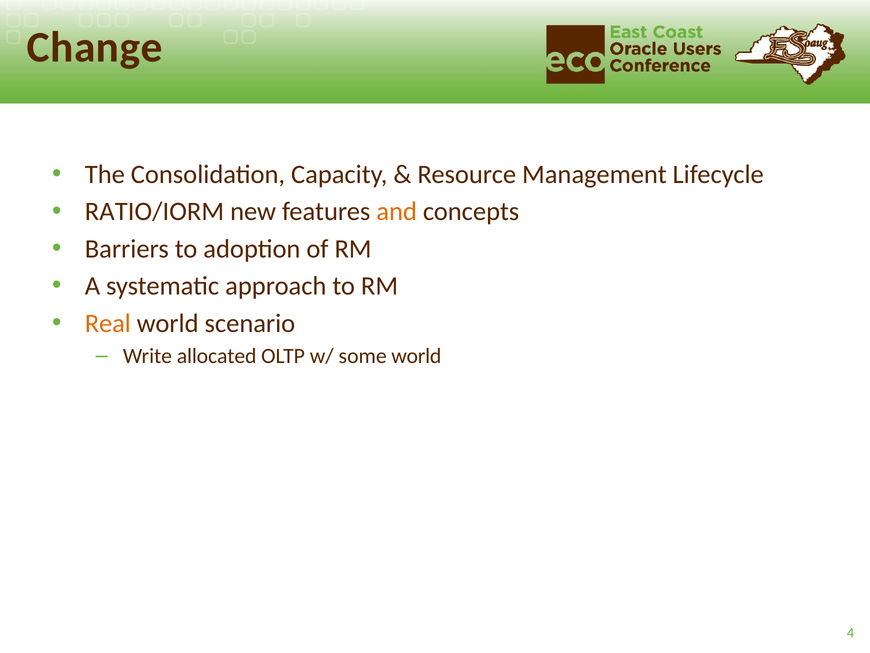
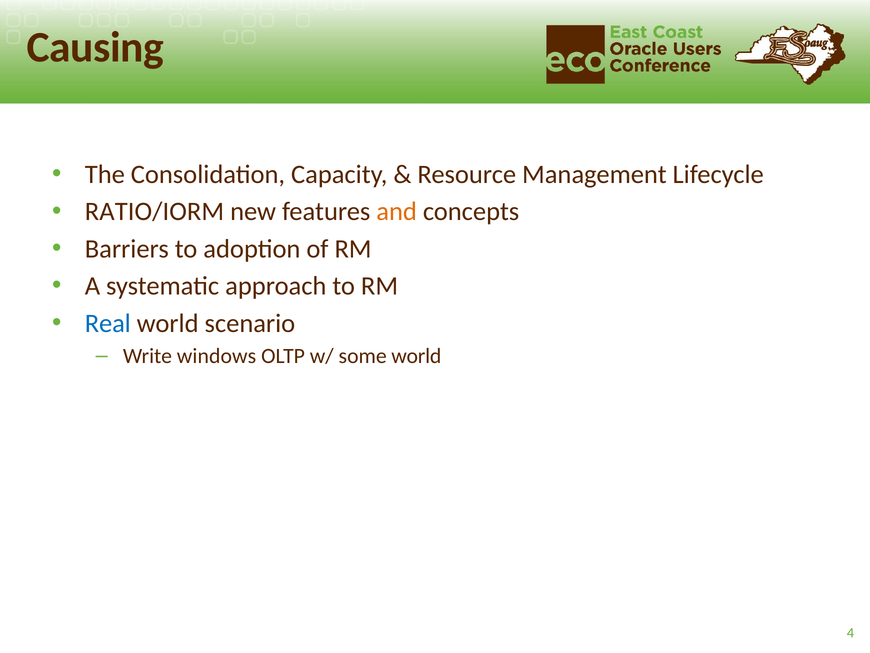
Change: Change -> Causing (95, 48)
Real colour: orange -> blue (108, 323)
allocated: allocated -> windows (217, 356)
